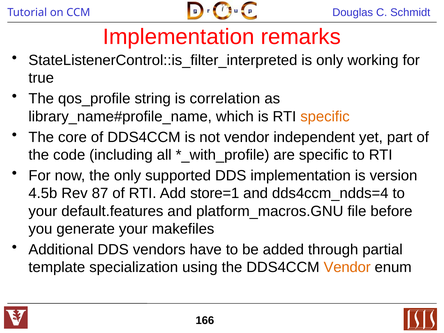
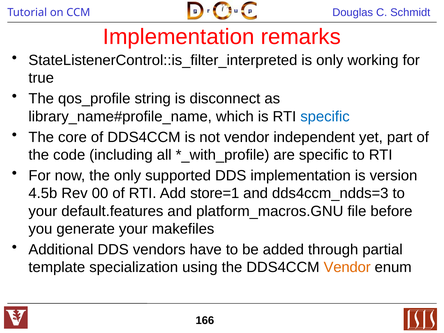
correlation: correlation -> disconnect (225, 99)
specific colour: orange -> blue (325, 116)
87: 87 -> 00 (100, 193)
dds4ccm_ndds=4: dds4ccm_ndds=4 -> dds4ccm_ndds=3 (330, 193)
